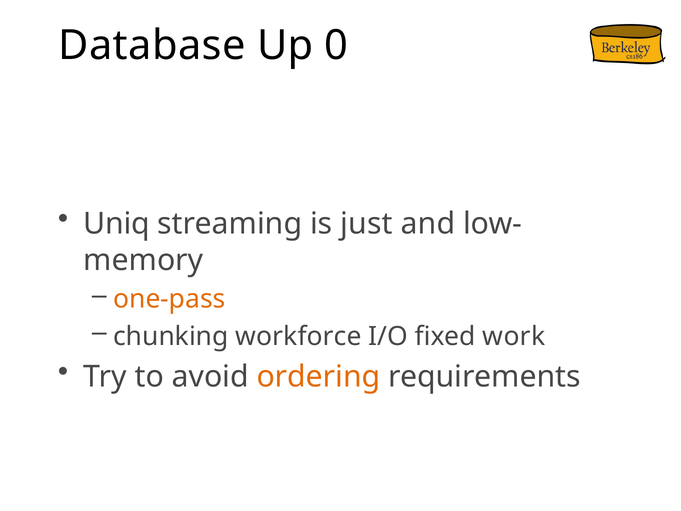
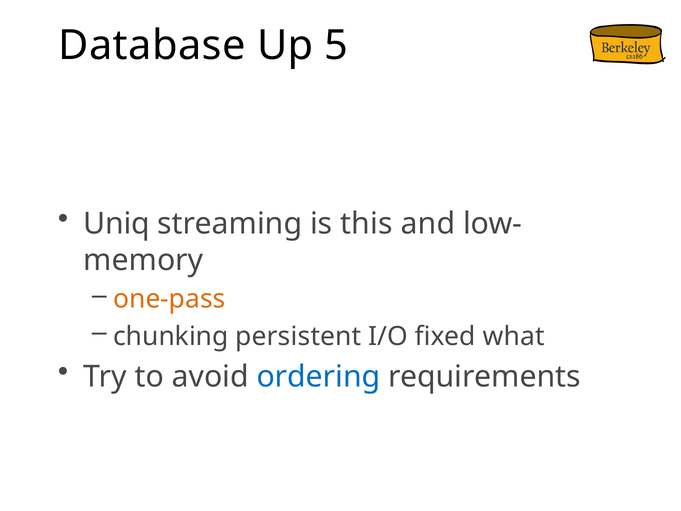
0: 0 -> 5 (336, 45)
just: just -> this (366, 224)
workforce: workforce -> persistent (298, 336)
work: work -> what (514, 336)
ordering colour: orange -> blue (319, 377)
